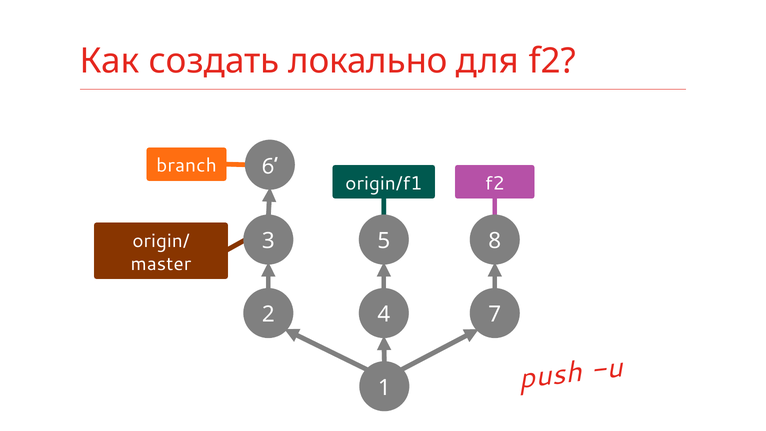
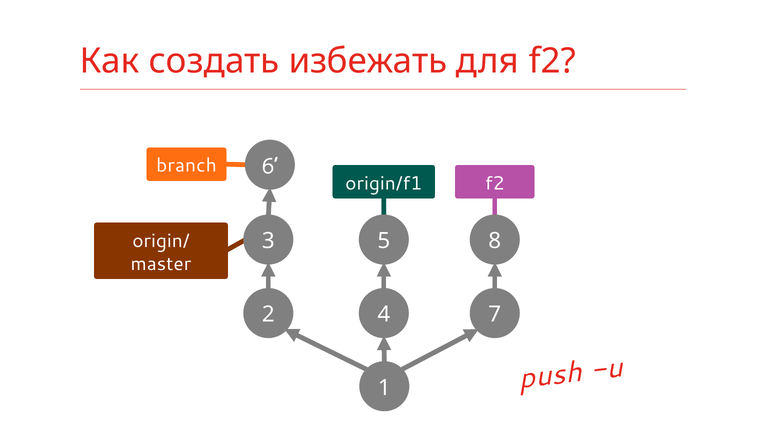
локально: локально -> избежать (368, 61)
